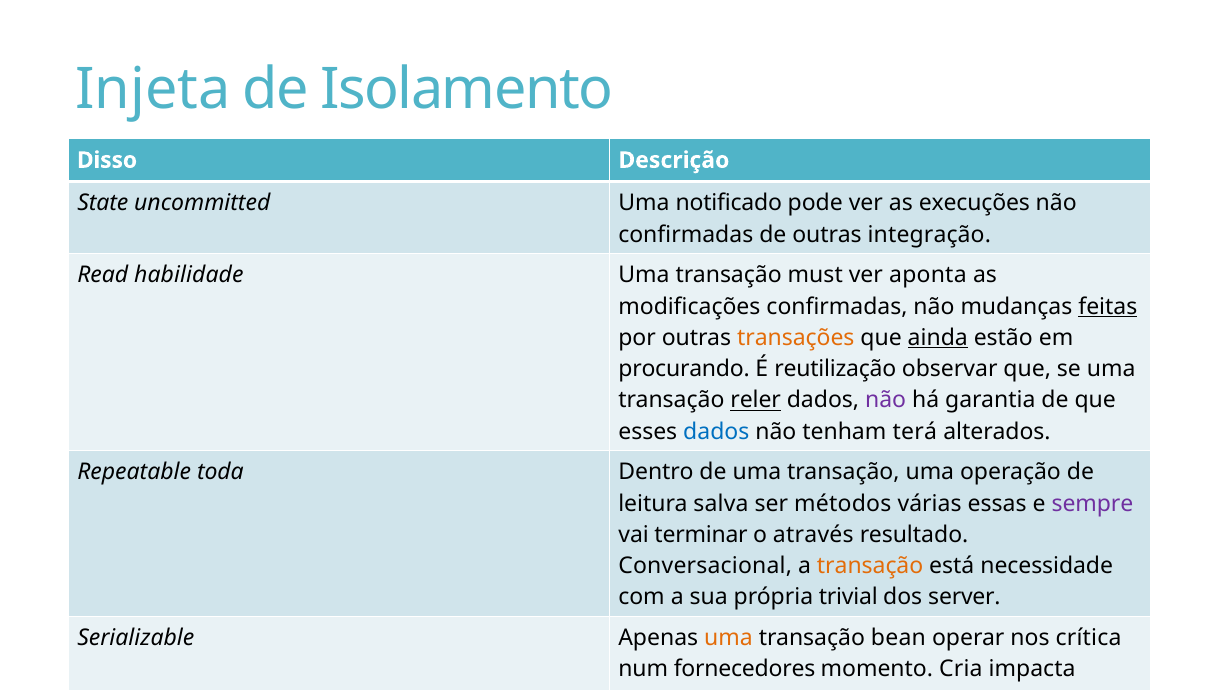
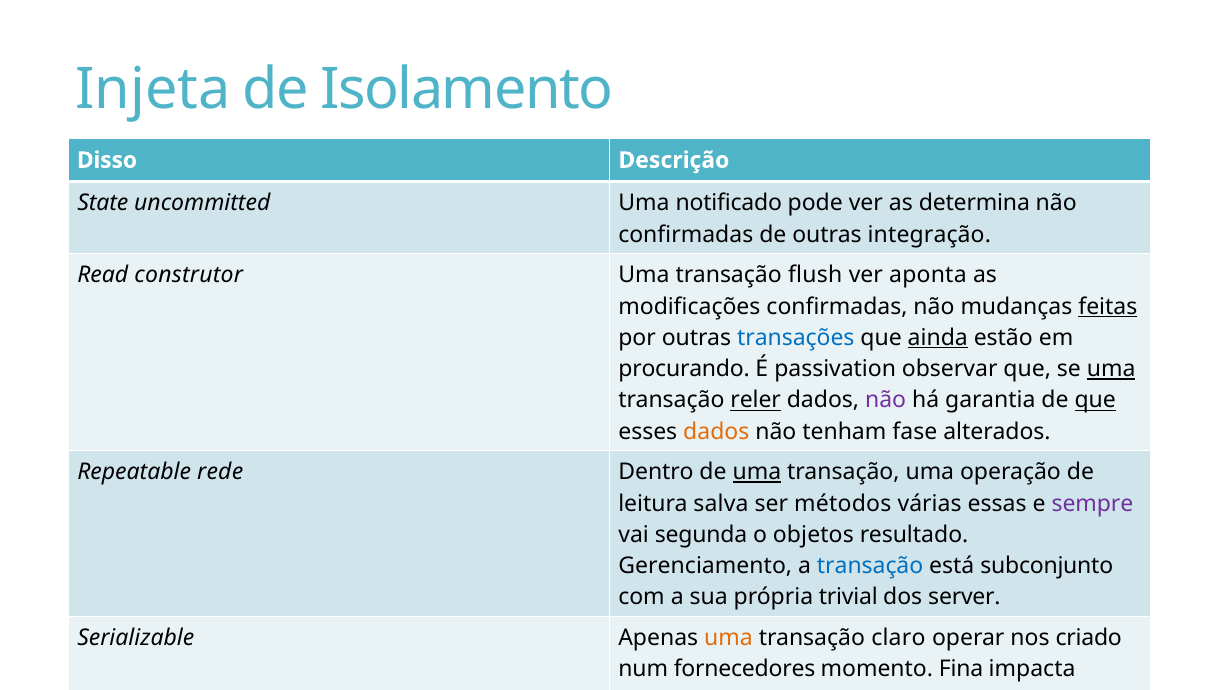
execuções: execuções -> determina (974, 203)
habilidade: habilidade -> construtor (189, 275)
must: must -> flush (815, 275)
transações colour: orange -> blue (796, 338)
reutilização: reutilização -> passivation (835, 369)
uma underline: none -> present (1111, 369)
que underline: none -> present (1095, 400)
dados colour: blue -> orange (716, 432)
terá: terá -> fase (915, 432)
toda: toda -> rede (220, 472)
uma underline: none -> present (757, 472)
terminar: terminar -> segunda (701, 535)
através: através -> objetos (813, 535)
Conversacional: Conversacional -> Gerenciamento (705, 566)
transação colour: orange -> blue (870, 566)
necessidade: necessidade -> subconjunto (1047, 566)
bean: bean -> claro (898, 638)
crítica: crítica -> criado (1089, 638)
Cria: Cria -> Fina (961, 669)
